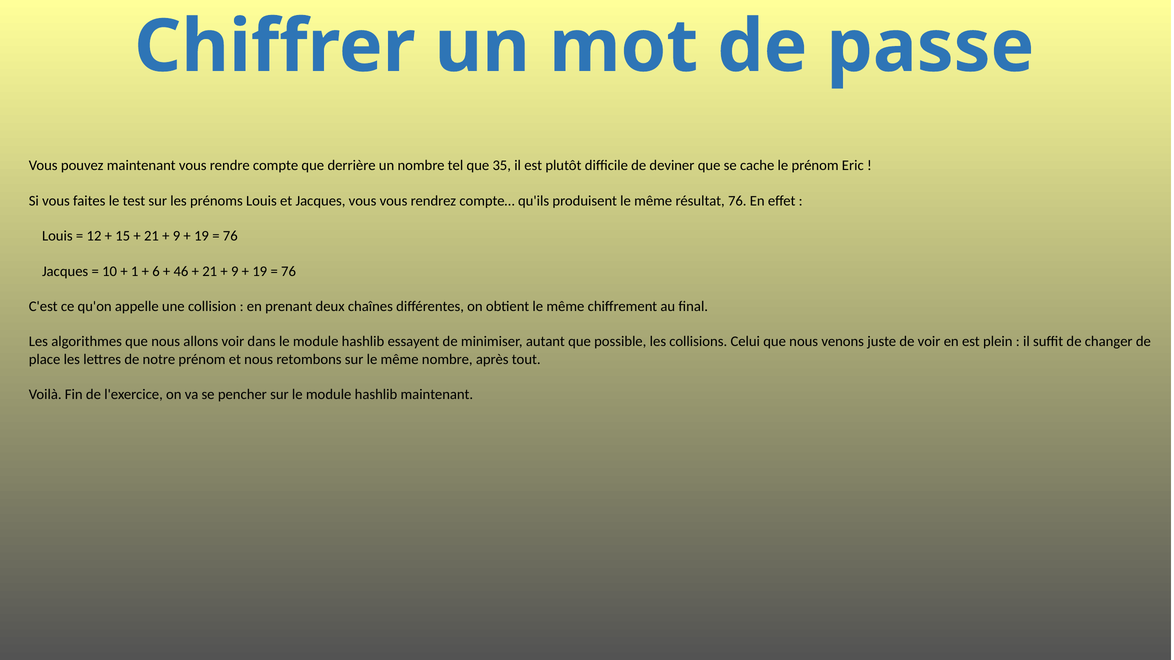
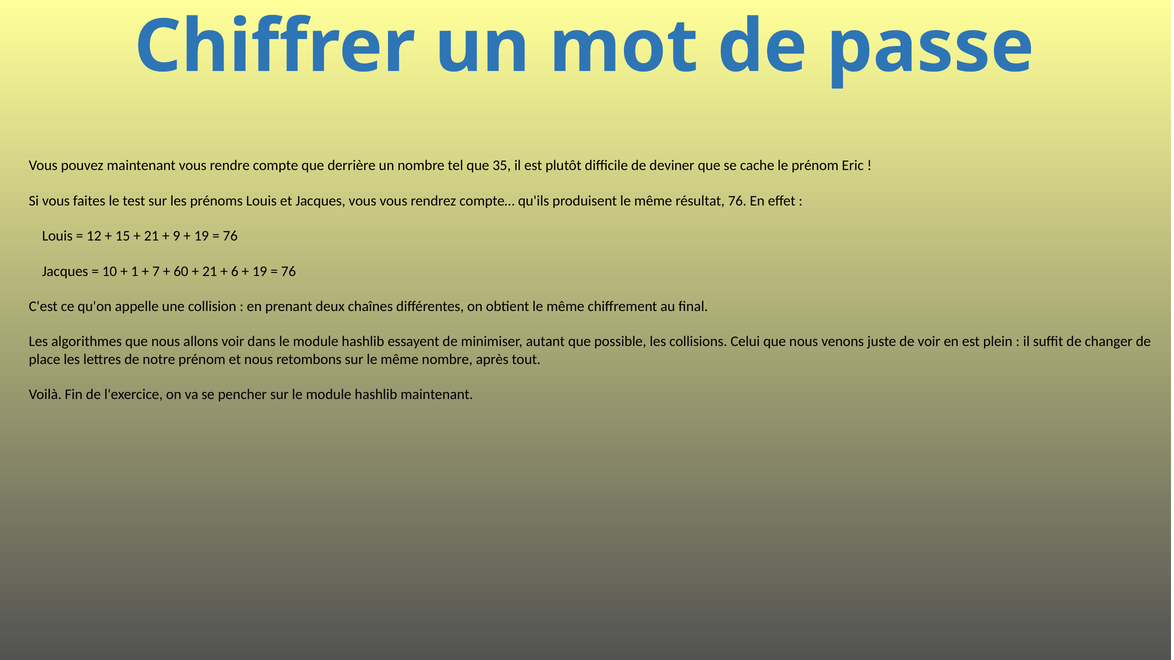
6: 6 -> 7 (156, 271)
46: 46 -> 60 (181, 271)
9: 9 -> 6 (235, 271)
